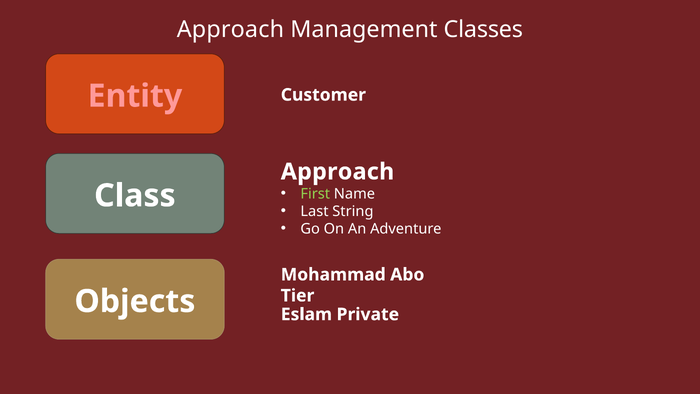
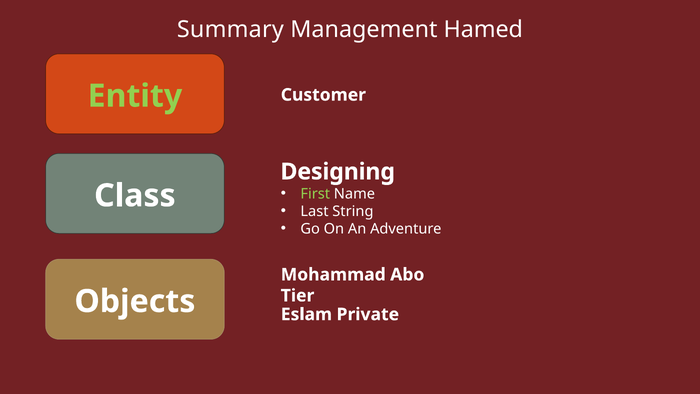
Approach: Approach -> Summary (230, 30)
Classes: Classes -> Hamed (483, 30)
Entity colour: pink -> light green (135, 96)
Approach: Approach -> Designing (338, 172)
